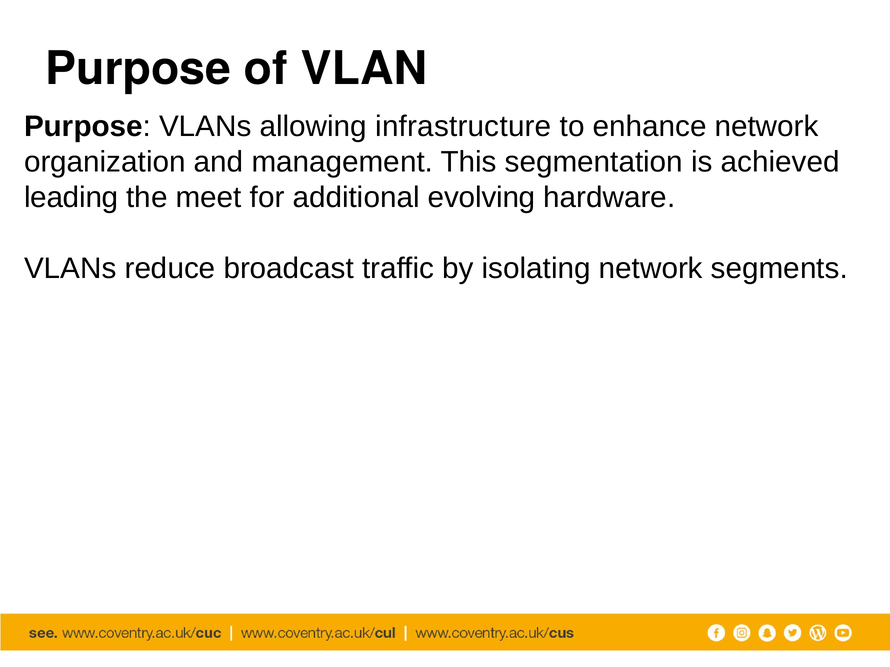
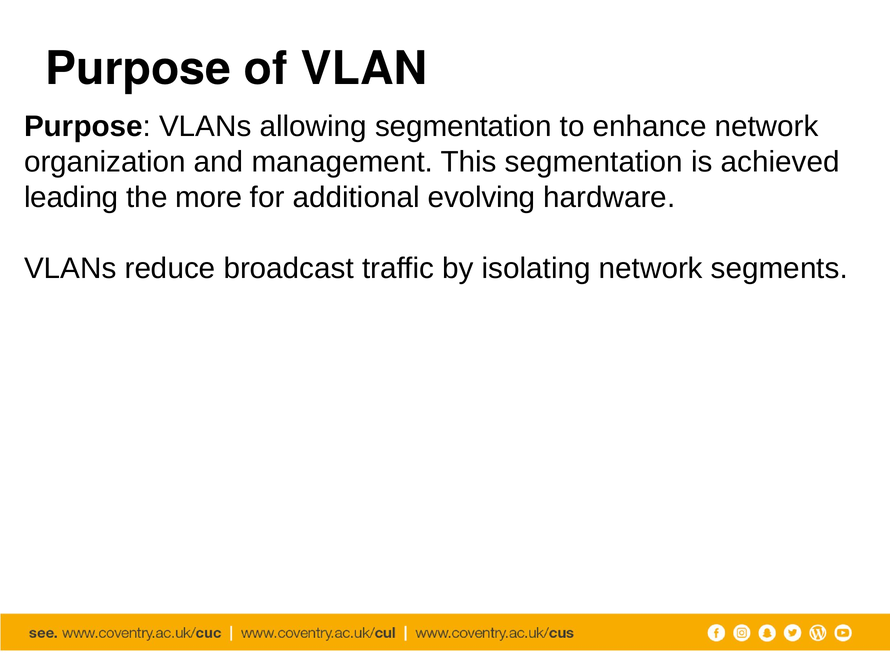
allowing infrastructure: infrastructure -> segmentation (463, 126)
meet: meet -> more (209, 197)
